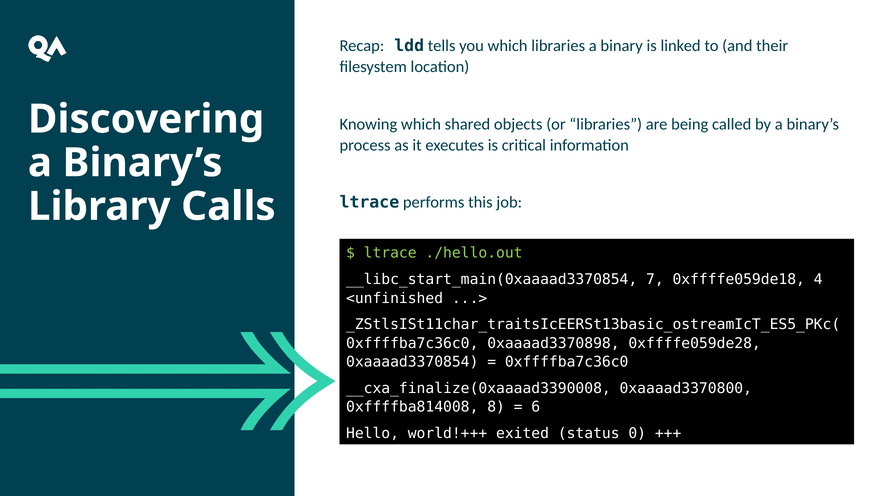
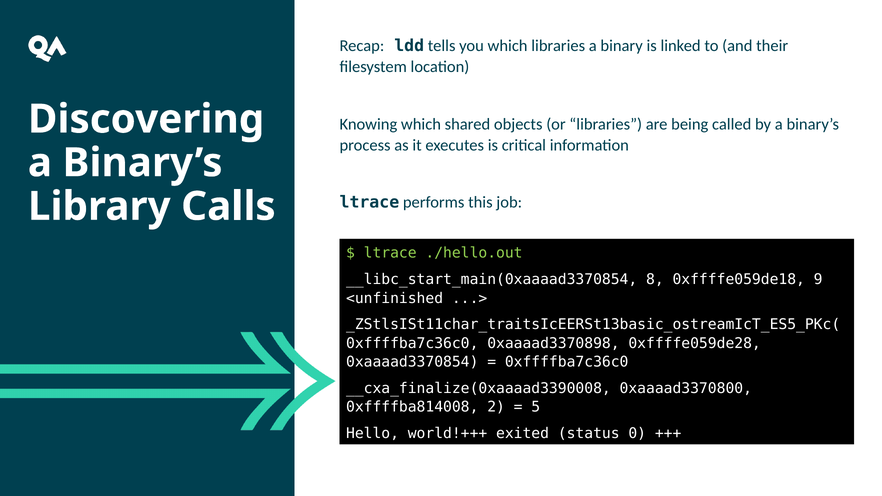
7: 7 -> 8 (655, 279)
4: 4 -> 9 (818, 279)
8: 8 -> 2 (496, 407)
6: 6 -> 5 (536, 407)
